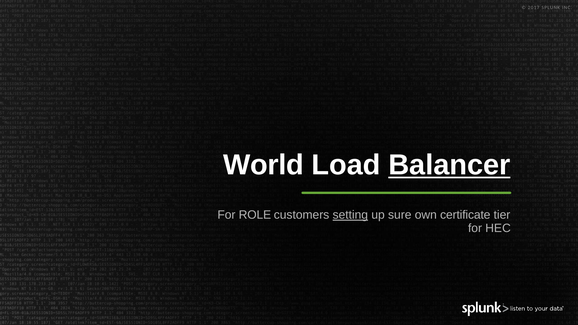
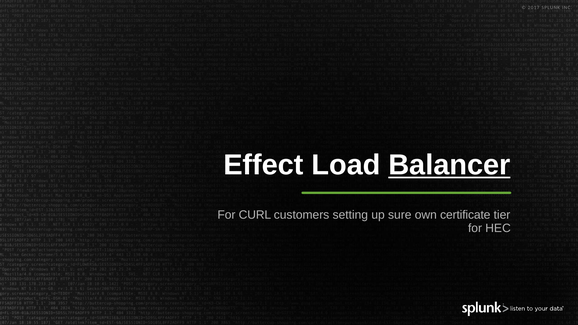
World: World -> Effect (263, 165)
ROLE: ROLE -> CURL (255, 215)
setting underline: present -> none (350, 215)
